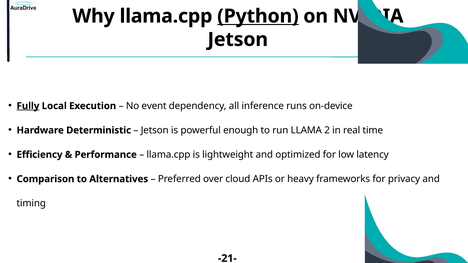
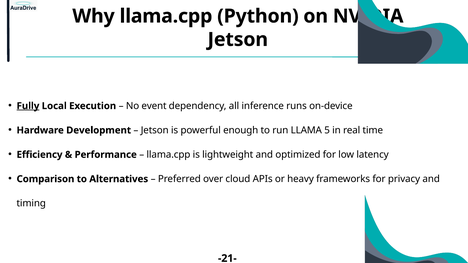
Python underline: present -> none (258, 16)
Deterministic: Deterministic -> Development (99, 130)
2: 2 -> 5 (327, 130)
